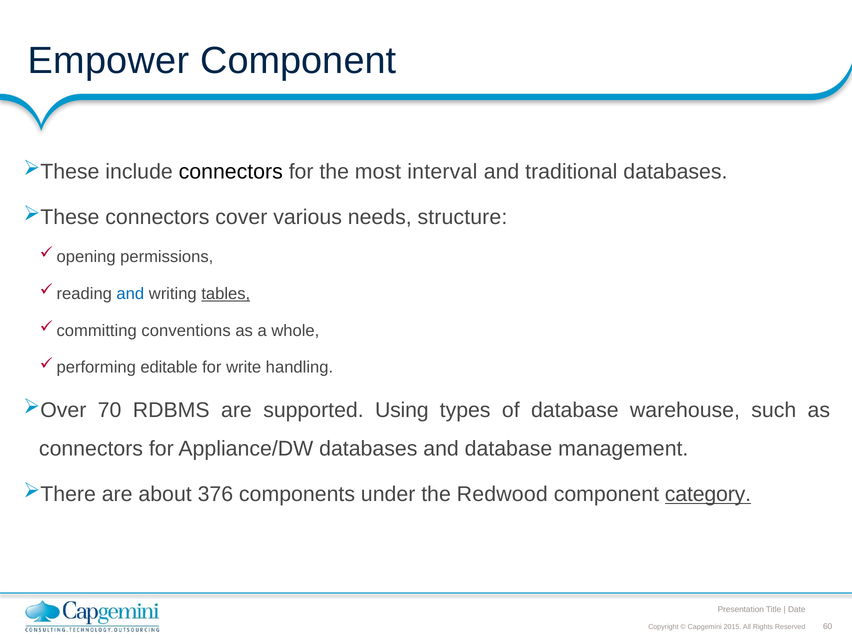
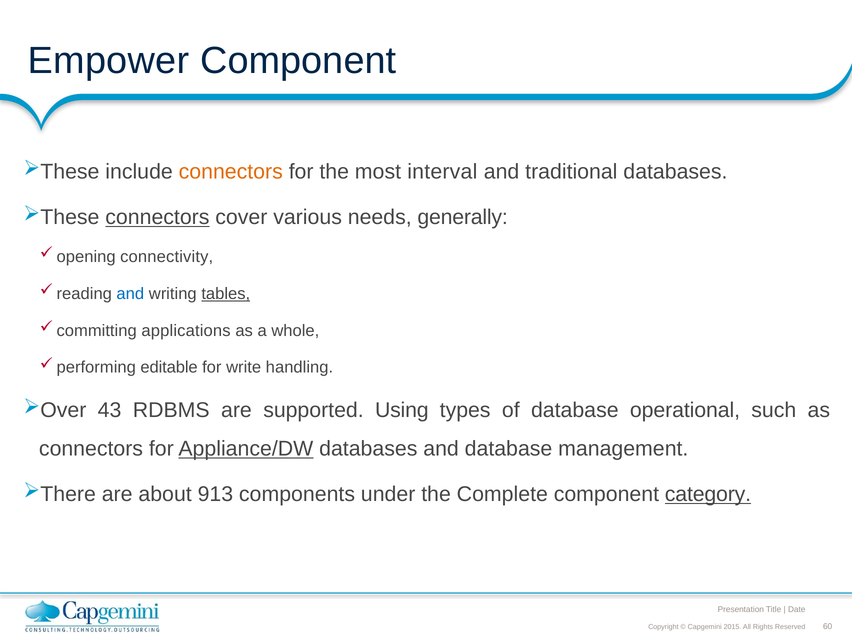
connectors colour: black -> orange (231, 172)
connectors underline: none -> present (157, 217)
structure: structure -> generally (463, 217)
permissions: permissions -> connectivity (167, 257)
conventions: conventions -> applications (186, 331)
70: 70 -> 43 (110, 410)
warehouse: warehouse -> operational (685, 410)
Appliance/DW underline: none -> present (246, 449)
376: 376 -> 913 (215, 494)
Redwood: Redwood -> Complete (502, 494)
